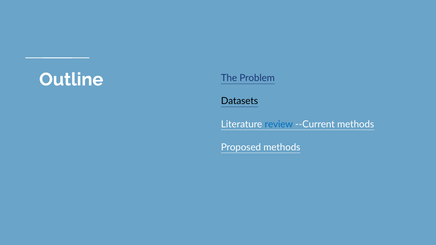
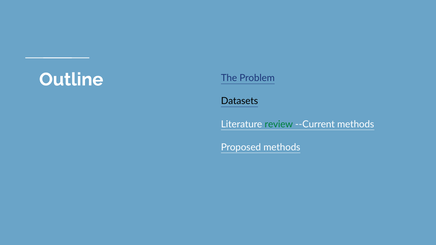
review colour: blue -> green (279, 124)
